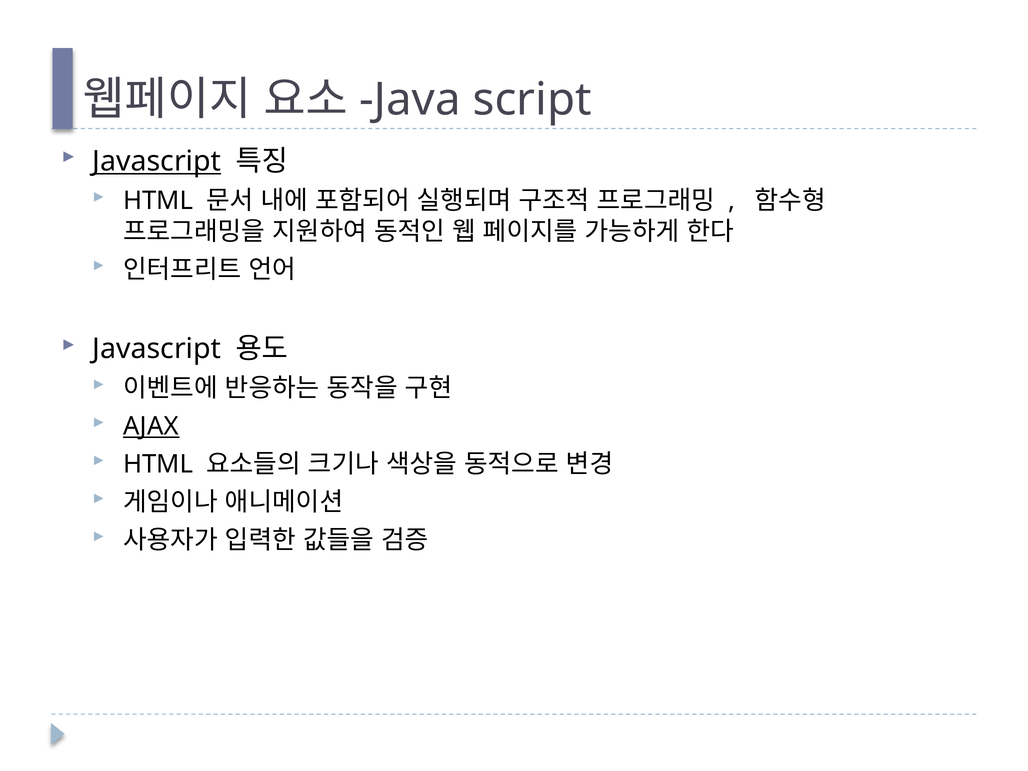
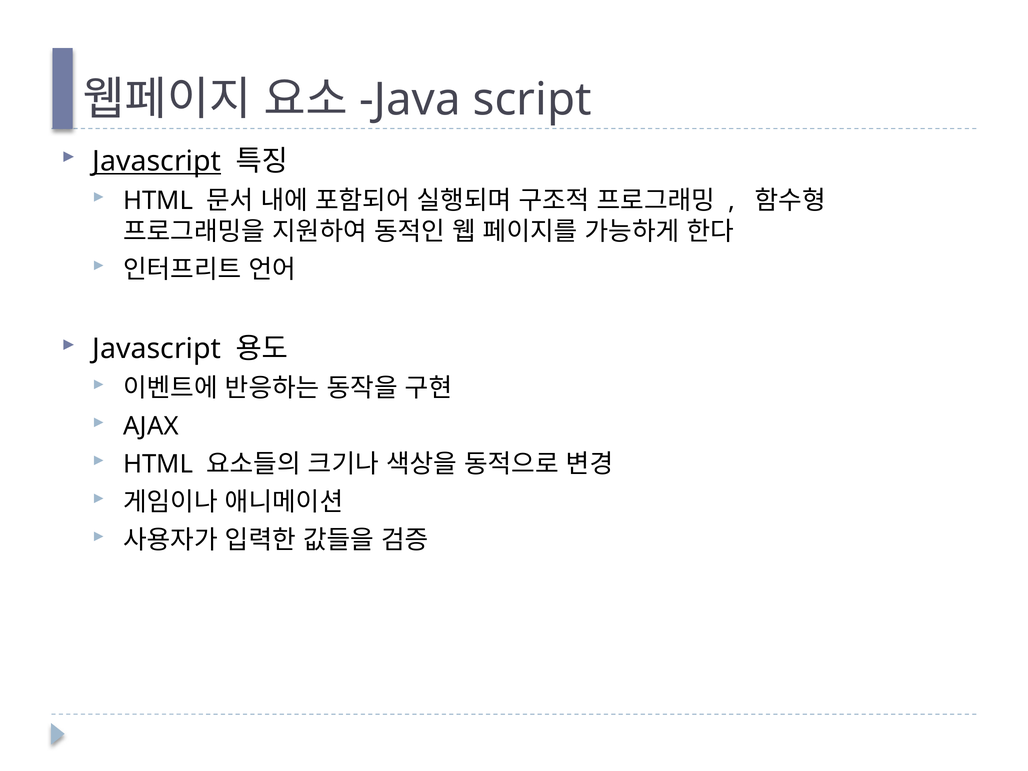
AJAX underline: present -> none (151, 426)
